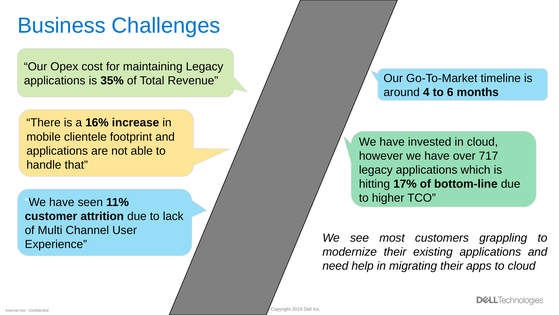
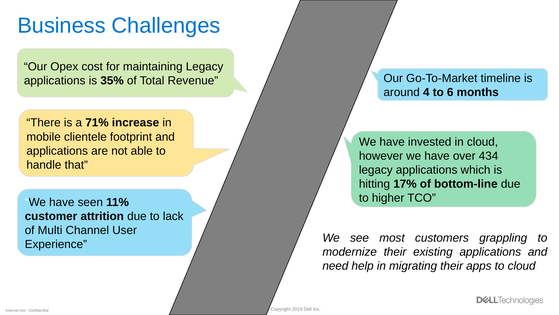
16%: 16% -> 71% (97, 123)
717: 717 -> 434 (489, 156)
